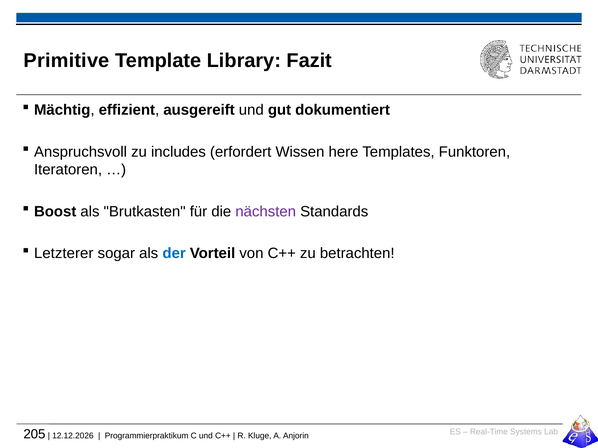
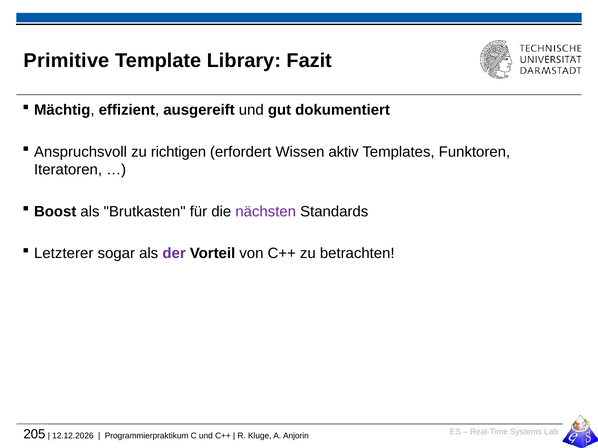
includes: includes -> richtigen (178, 152)
here: here -> aktiv (344, 152)
der colour: blue -> purple (174, 254)
